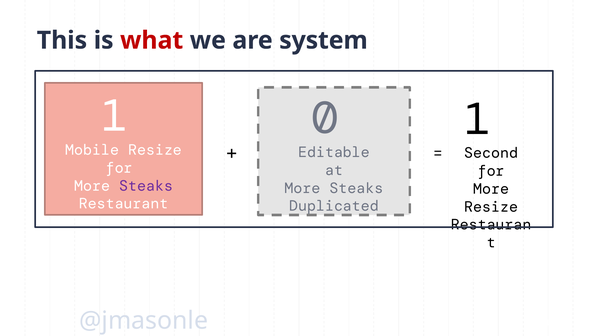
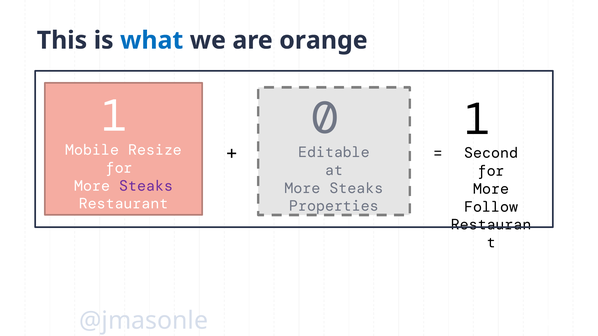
what colour: red -> blue (152, 40)
system: system -> orange (323, 40)
Duplicated: Duplicated -> Properties (334, 206)
Resize: Resize -> Follow (491, 207)
